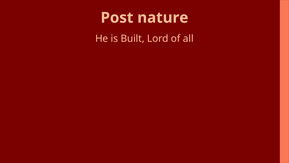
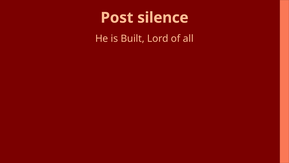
nature: nature -> silence (163, 18)
